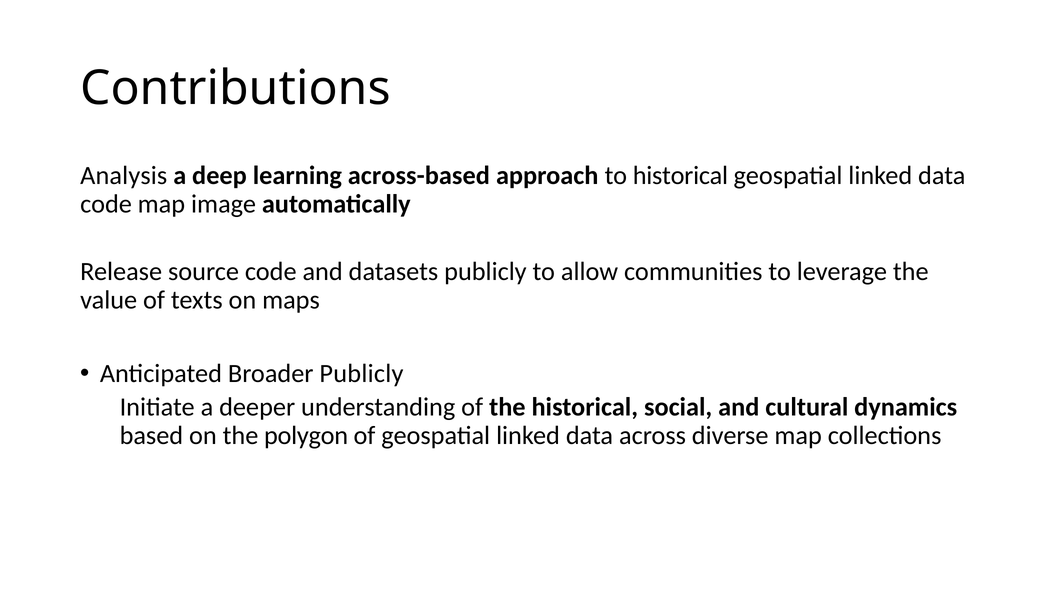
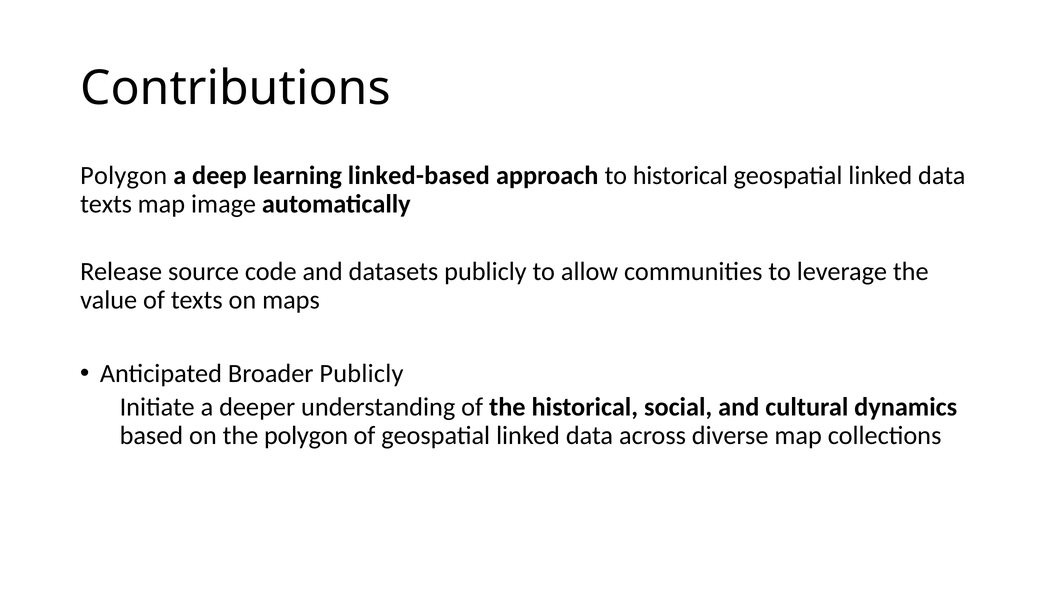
Analysis: Analysis -> Polygon (124, 176)
across-based: across-based -> linked-based (419, 176)
code: code -> texts (106, 204)
